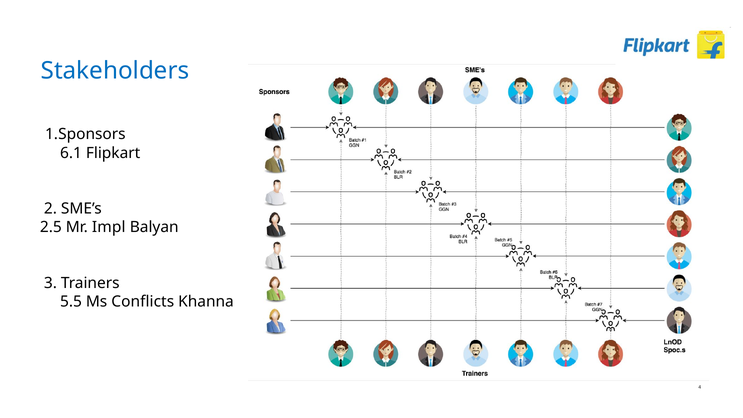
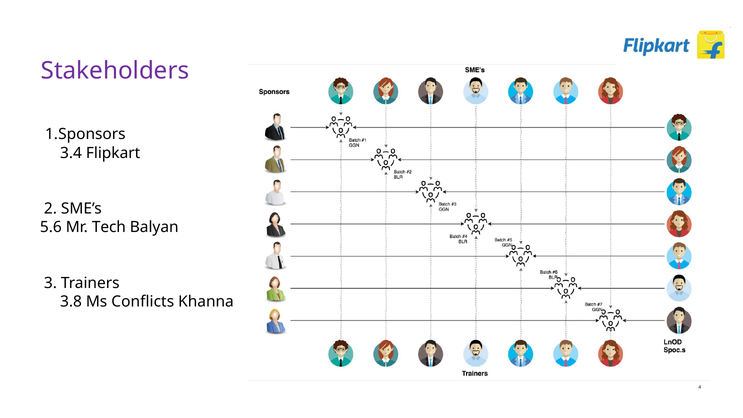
Stakeholders colour: blue -> purple (115, 71)
6.1: 6.1 -> 3.4 (71, 153)
2.5: 2.5 -> 5.6 (51, 227)
Impl: Impl -> Tech (109, 227)
5.5: 5.5 -> 3.8 (71, 302)
